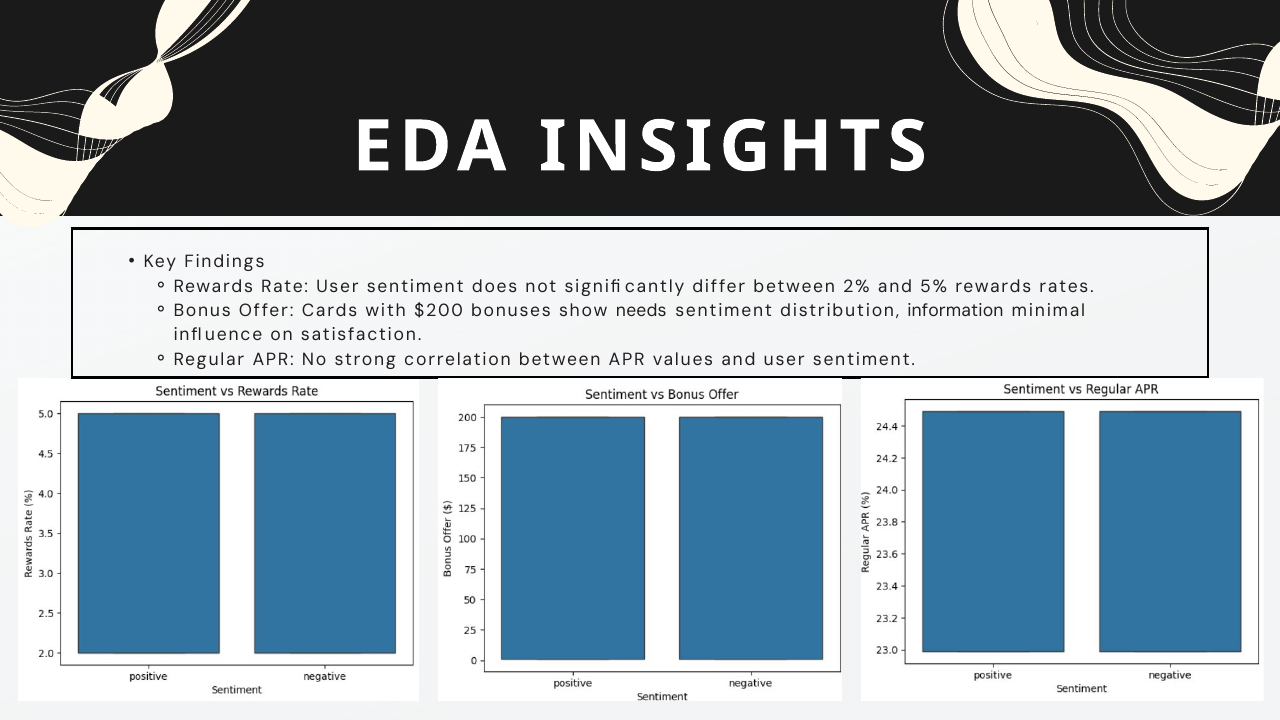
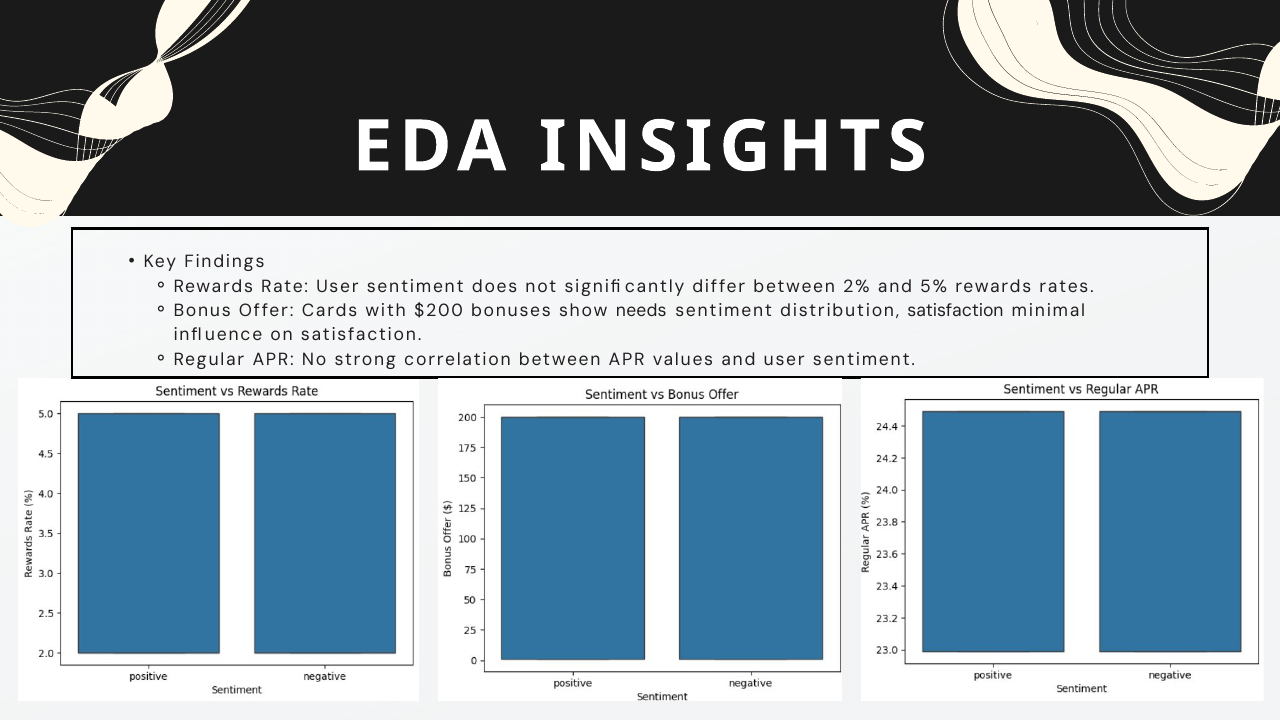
distribution information: information -> satisfaction (956, 311)
